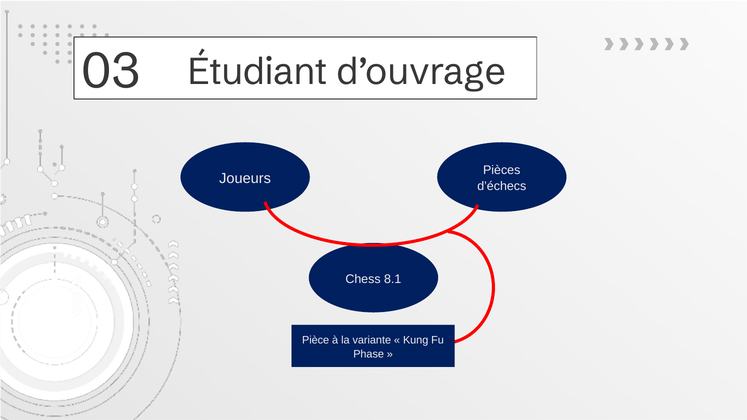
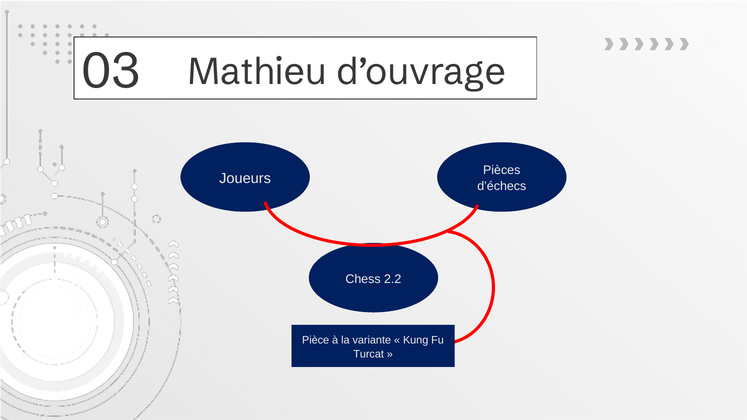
Étudiant: Étudiant -> Mathieu (258, 72)
8.1: 8.1 -> 2.2 (393, 279)
Phase: Phase -> Turcat (369, 354)
